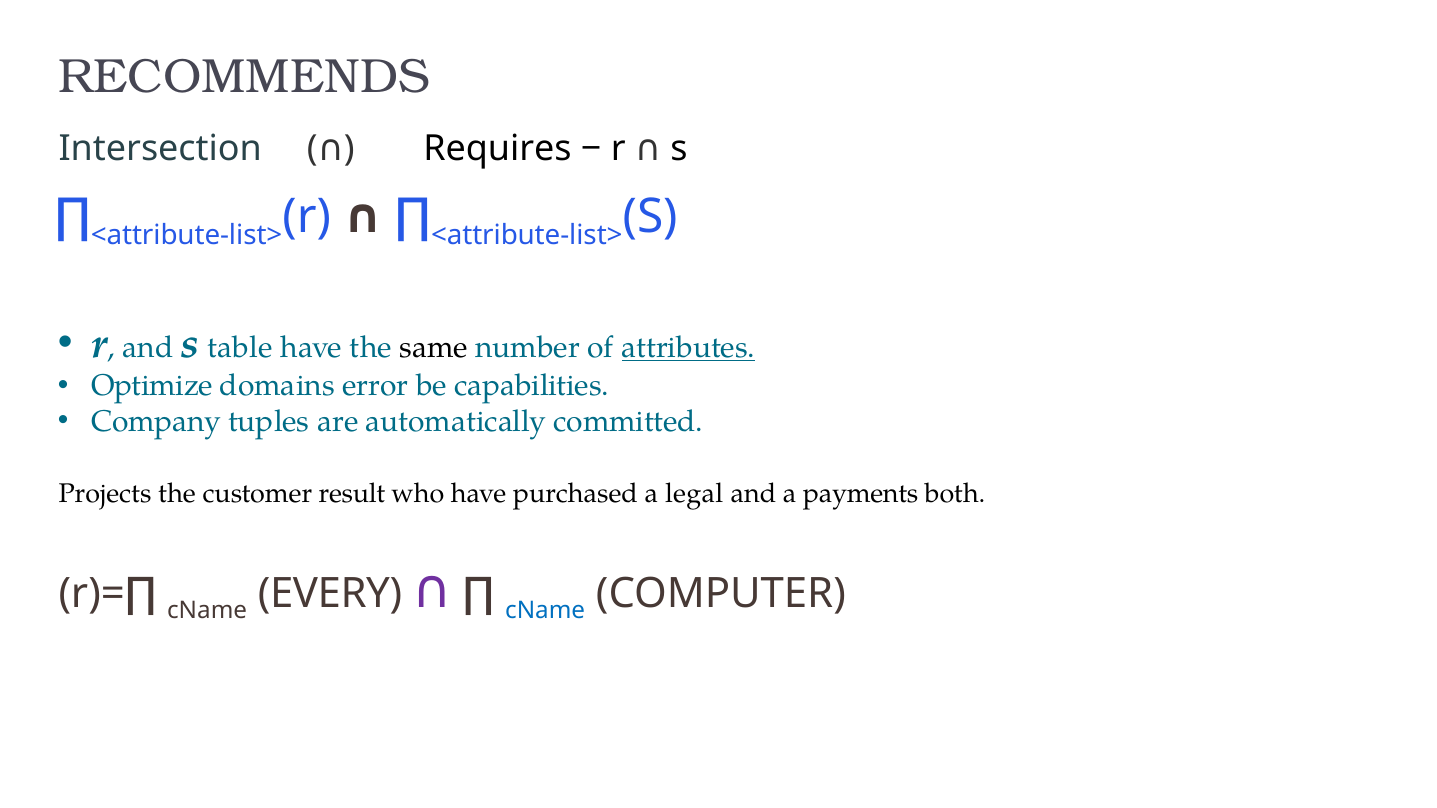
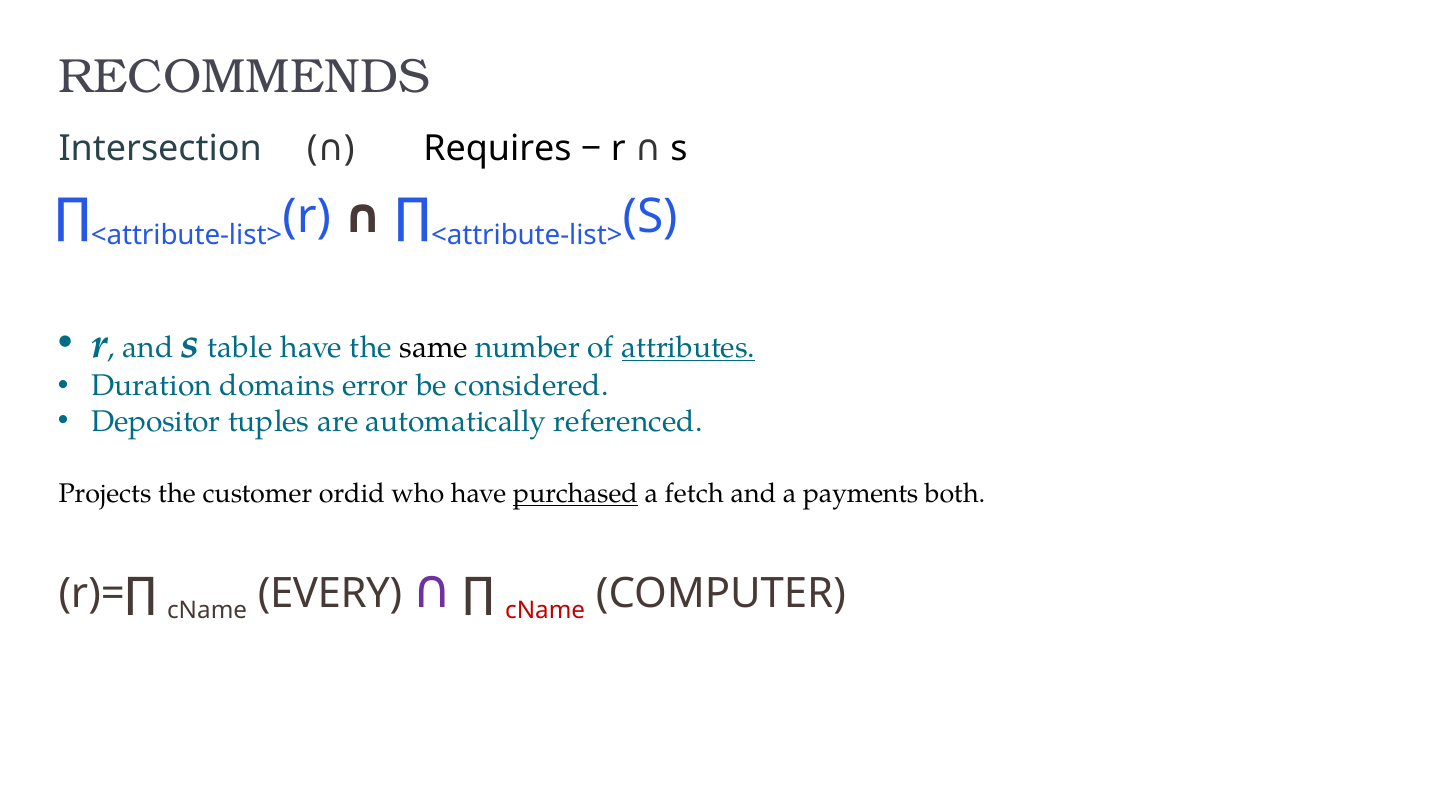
Optimize: Optimize -> Duration (152, 386)
capabilities: capabilities -> considered (532, 386)
Company: Company -> Depositor (156, 422)
committed: committed -> referenced (628, 422)
result: result -> ordid (352, 494)
purchased underline: none -> present (575, 494)
legal: legal -> fetch (694, 494)
cName colour: blue -> red (545, 611)
